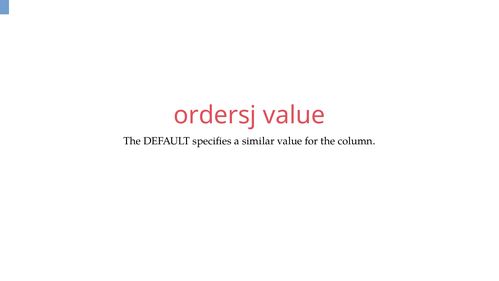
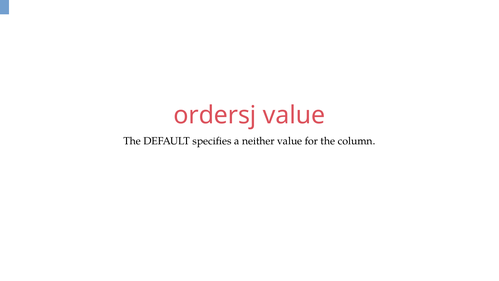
similar: similar -> neither (258, 141)
